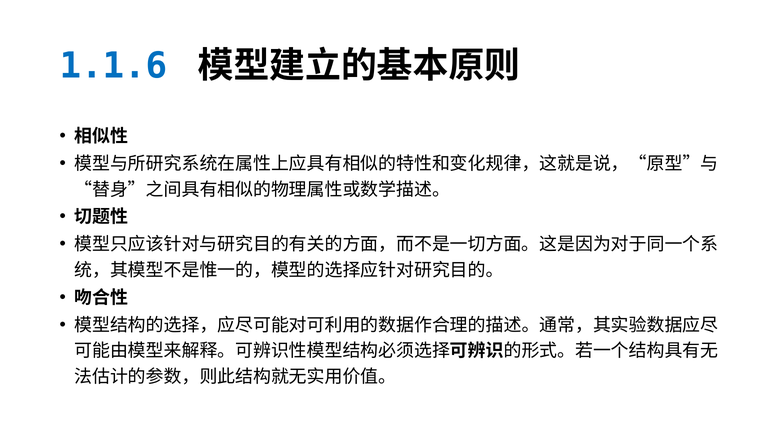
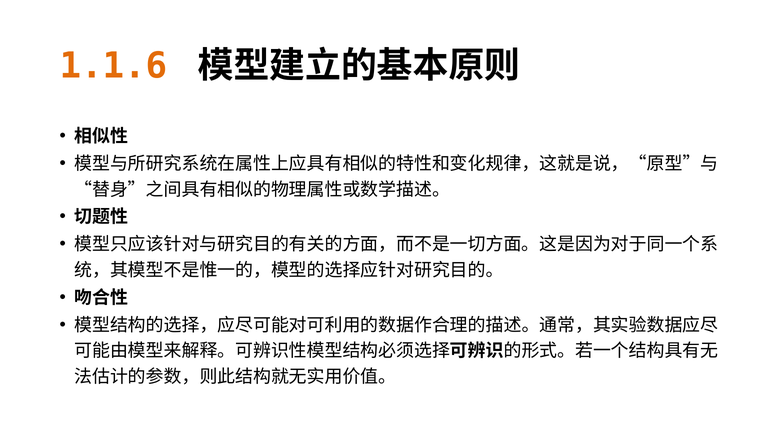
1.1.6 colour: blue -> orange (114, 66)
